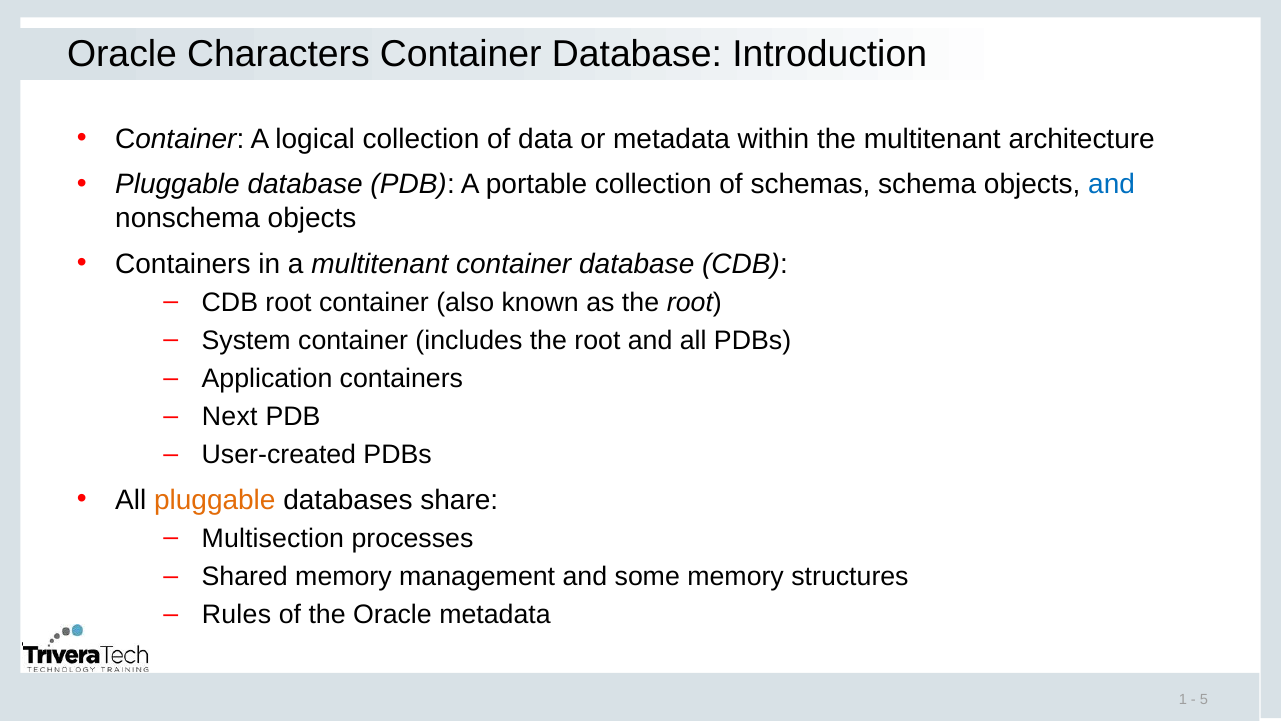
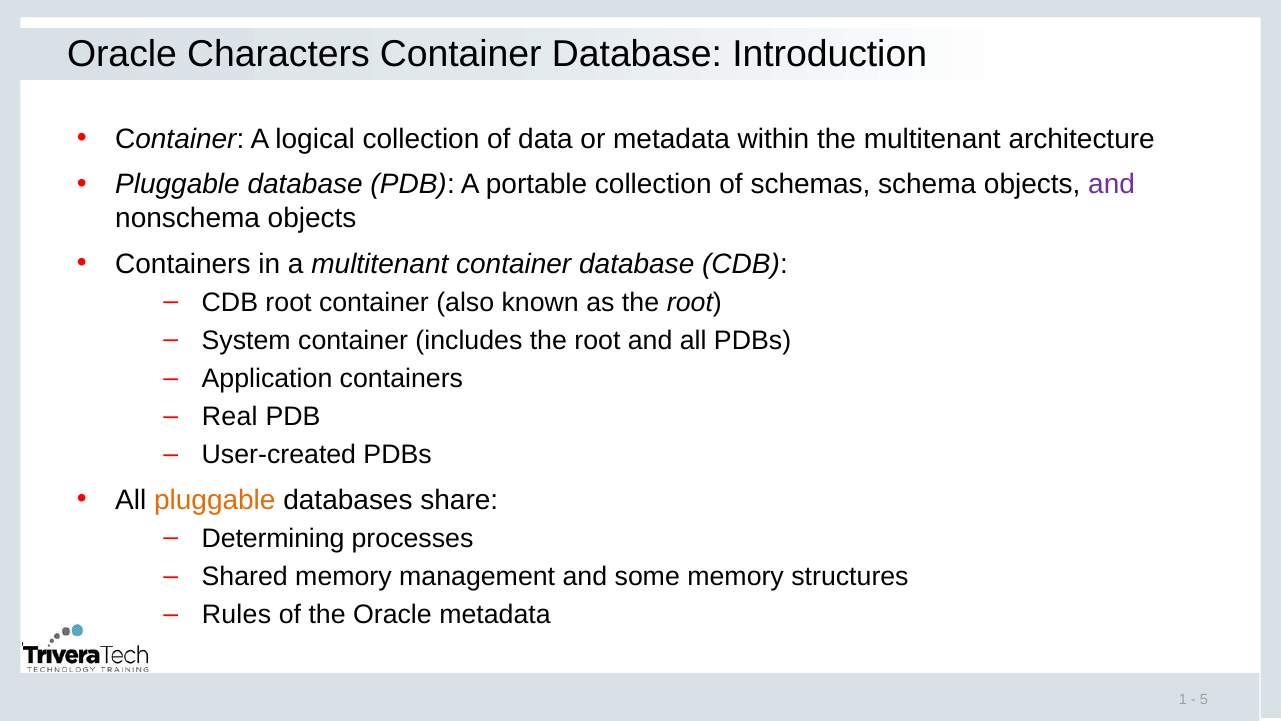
and colour: blue -> purple (1112, 184)
Next: Next -> Real (230, 417)
Multisection: Multisection -> Determining (273, 538)
